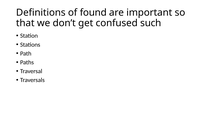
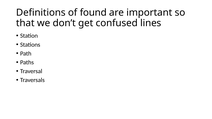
such: such -> lines (151, 23)
